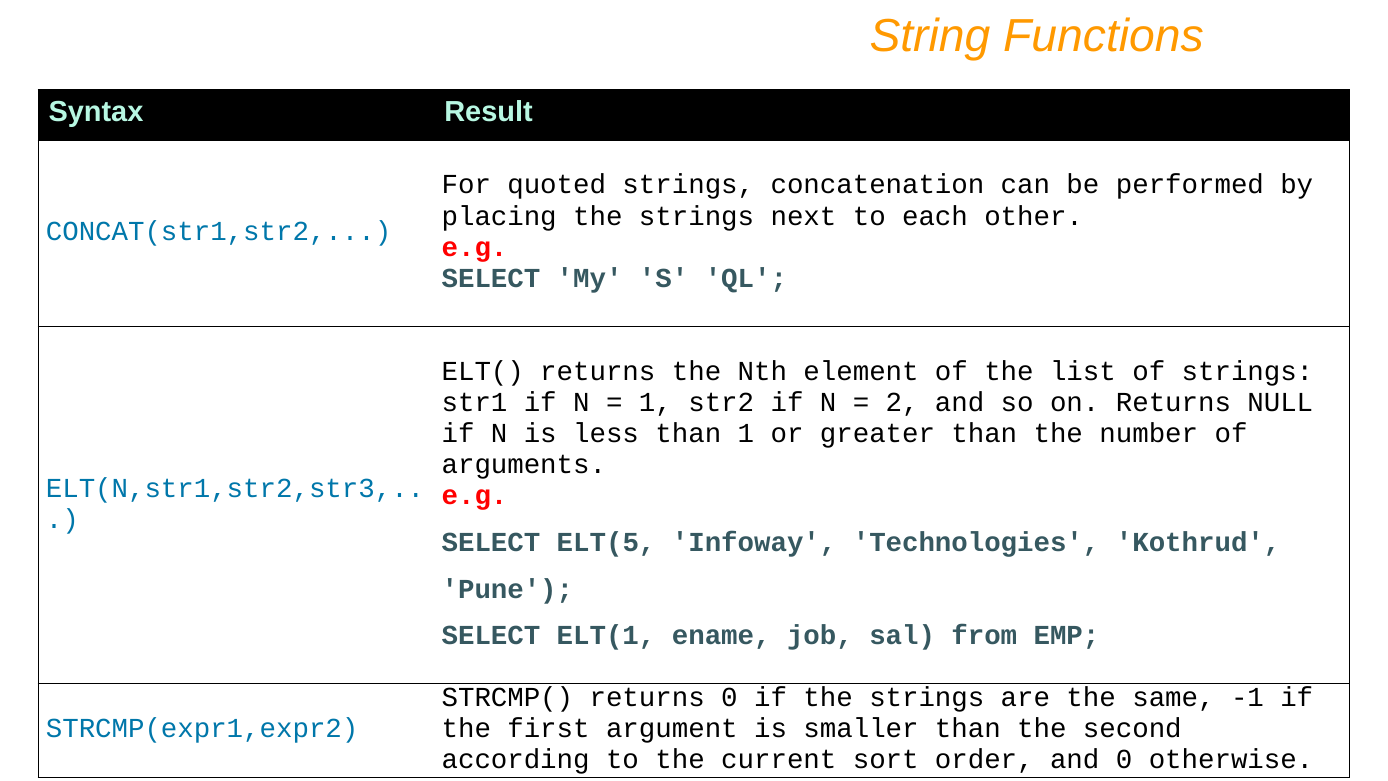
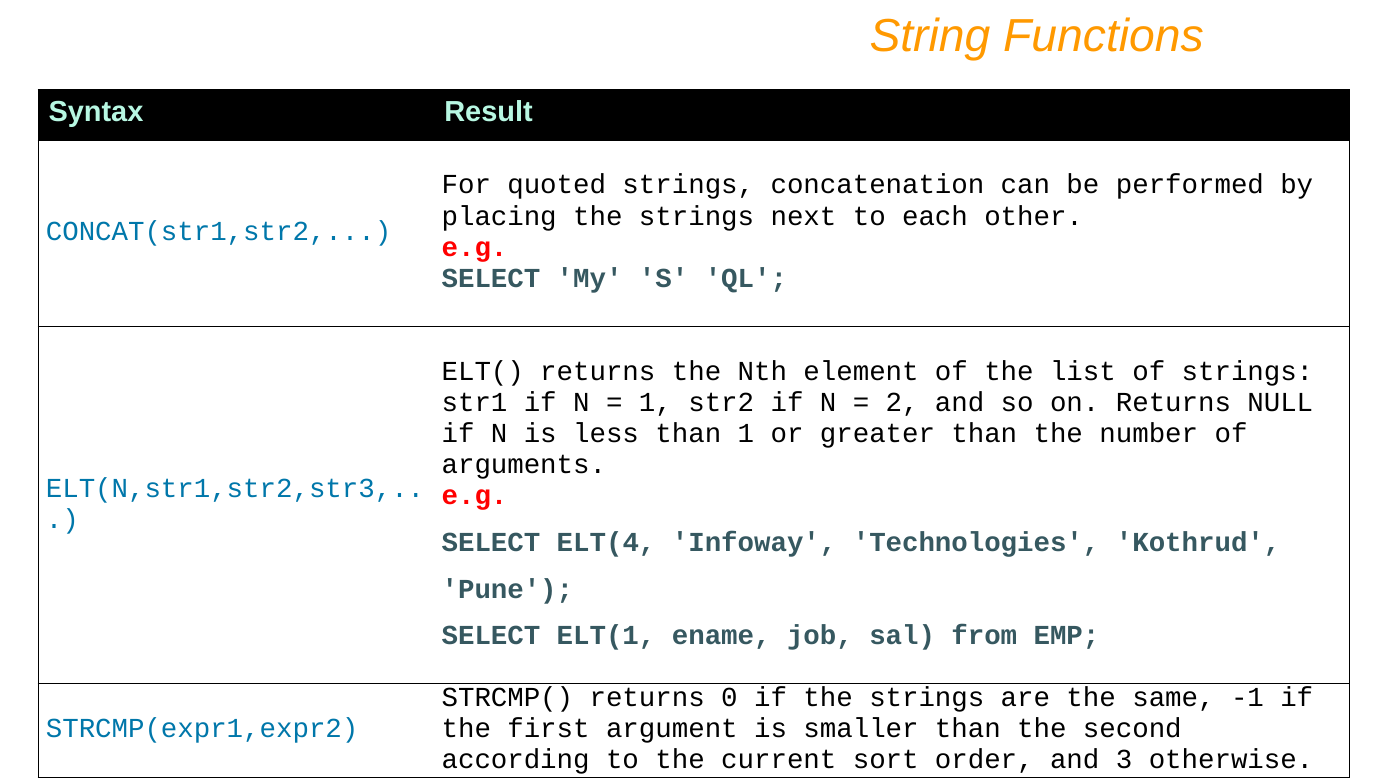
ELT(5: ELT(5 -> ELT(4 (606, 542)
and 0: 0 -> 3 (1124, 760)
